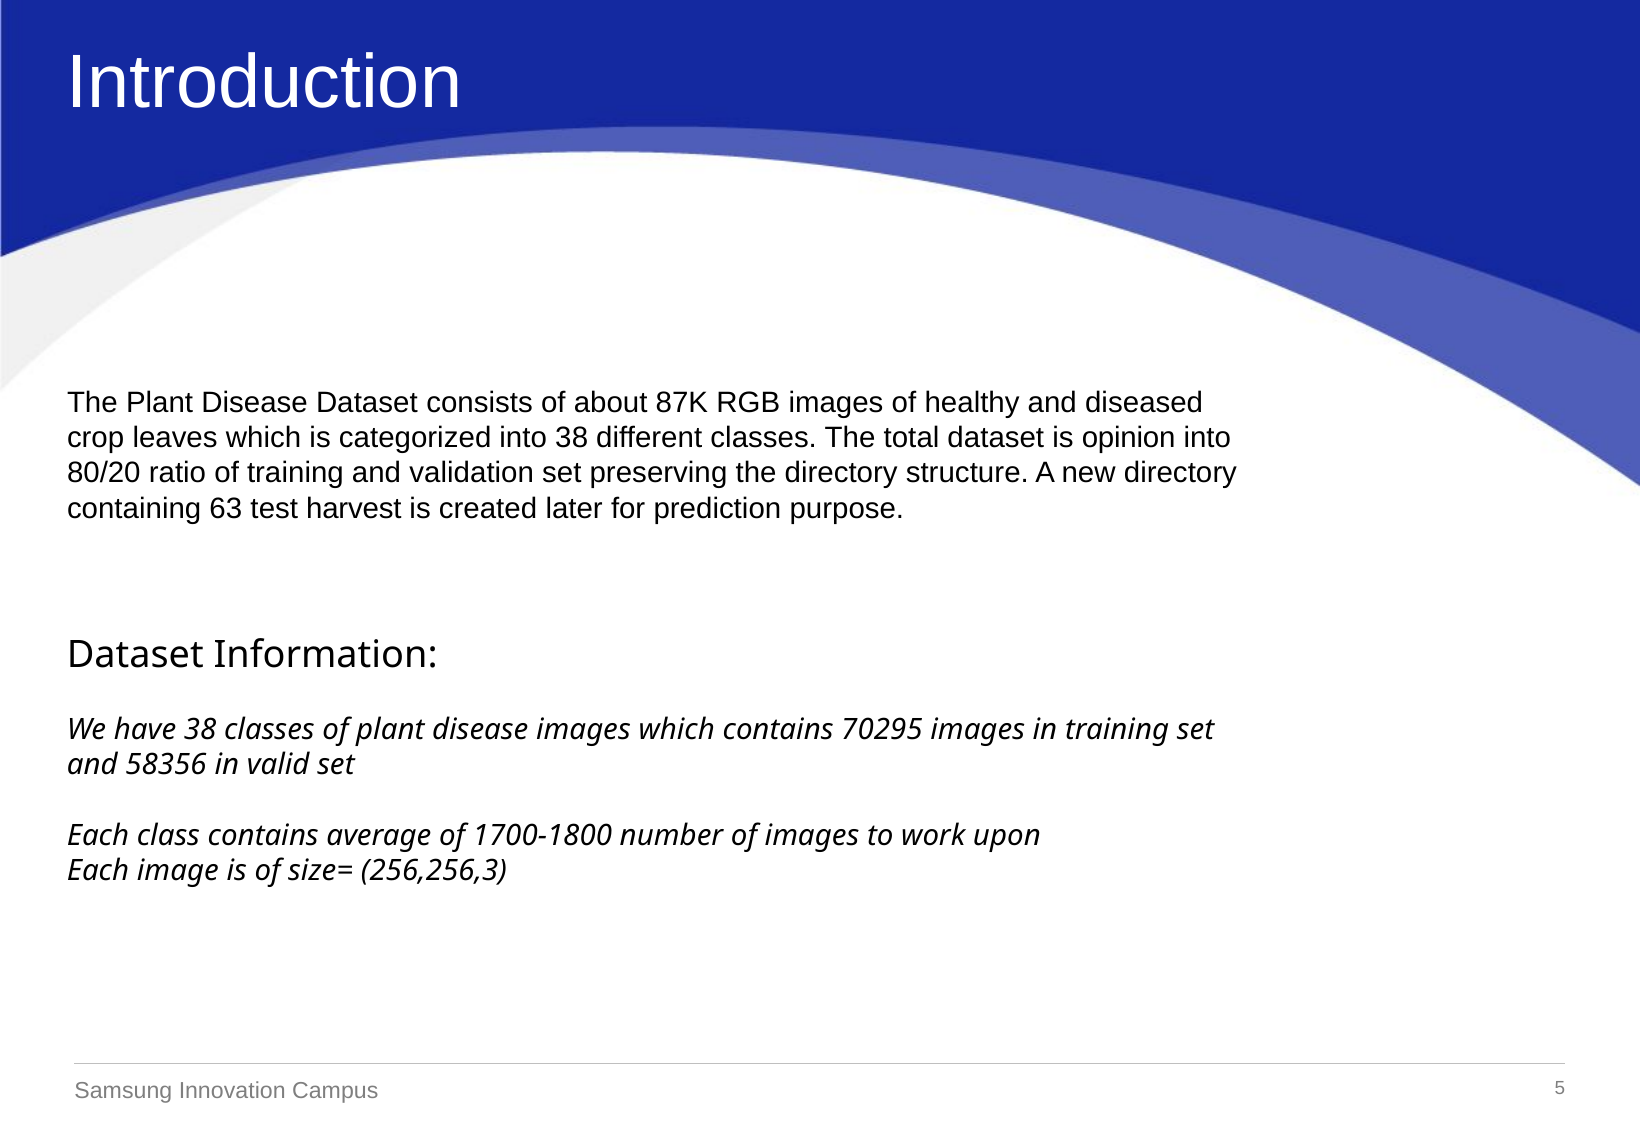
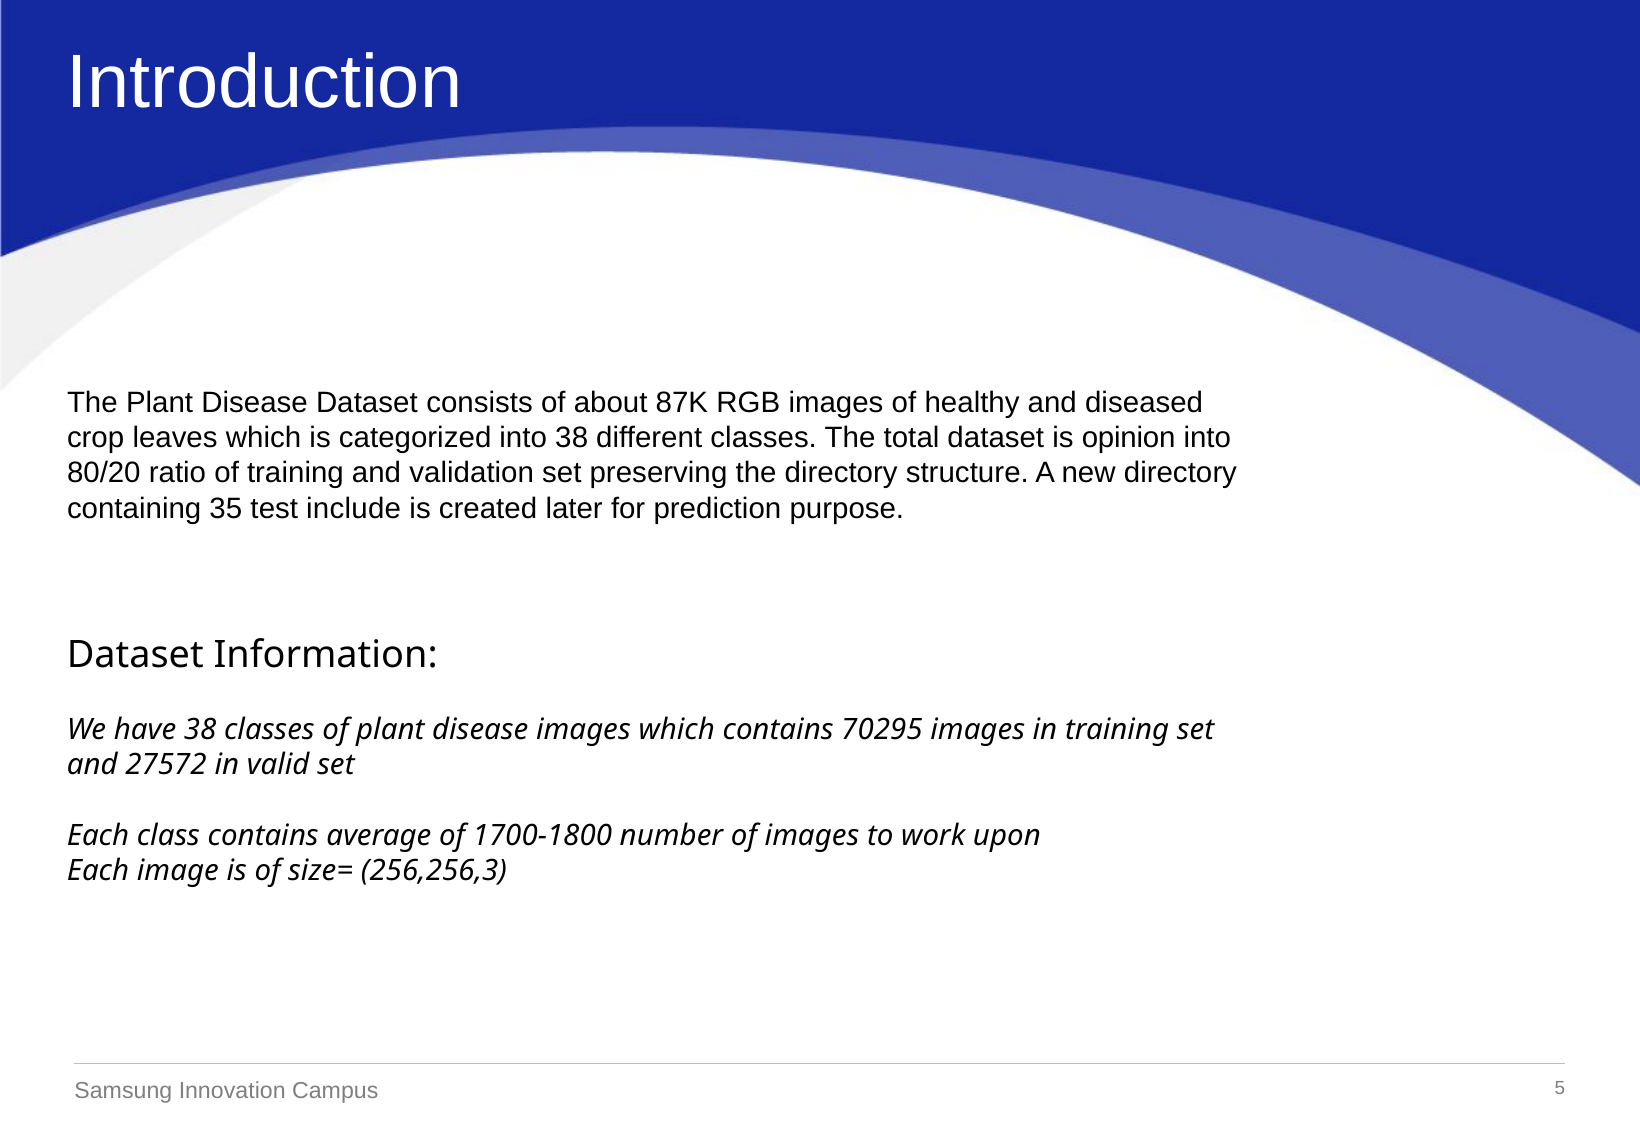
63: 63 -> 35 (226, 509)
harvest: harvest -> include (354, 509)
58356: 58356 -> 27572 (166, 766)
